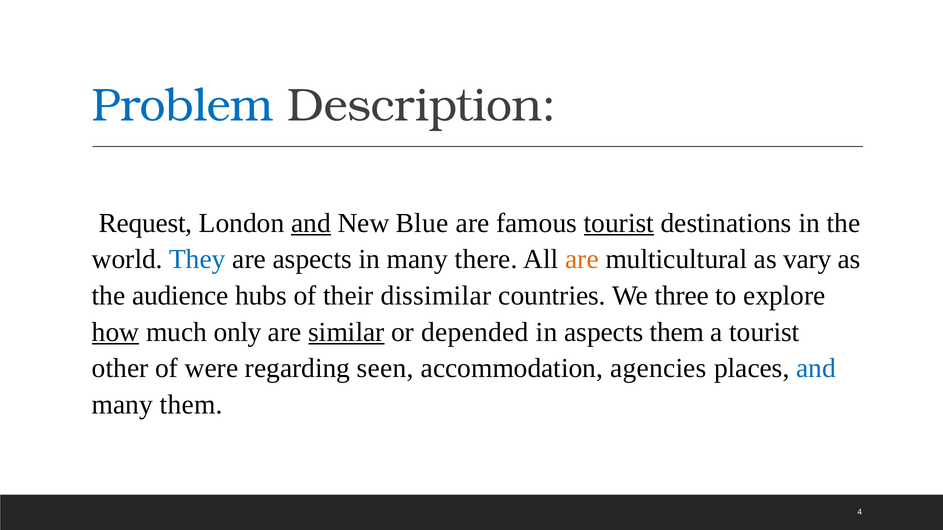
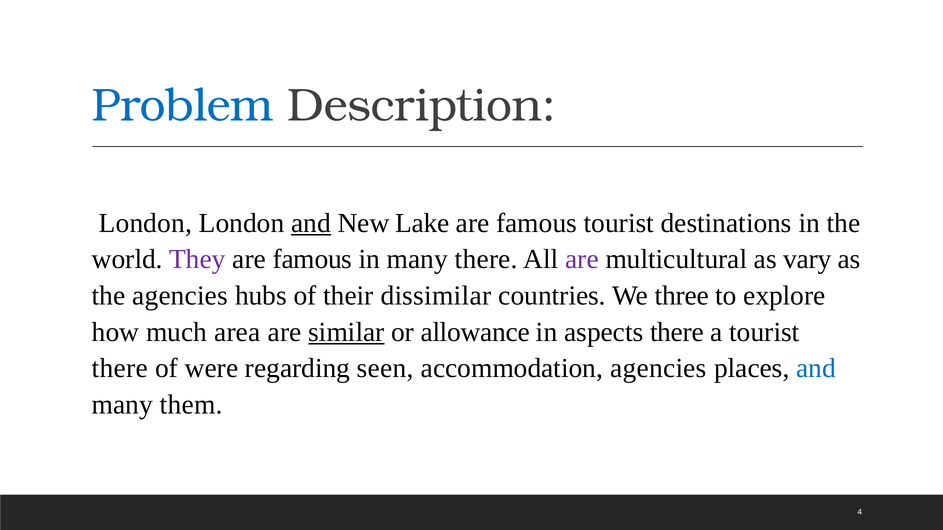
Request: Request -> London (145, 223)
Blue: Blue -> Lake (422, 223)
tourist underline: present -> none (619, 223)
They colour: blue -> purple (197, 260)
aspects: aspects -> famous (312, 260)
are colour: orange -> purple (582, 260)
the audience: audience -> agencies (180, 296)
how underline: present -> none (116, 332)
only: only -> area (237, 332)
depended: depended -> allowance (475, 332)
aspects them: them -> there (677, 332)
other: other -> there (120, 369)
